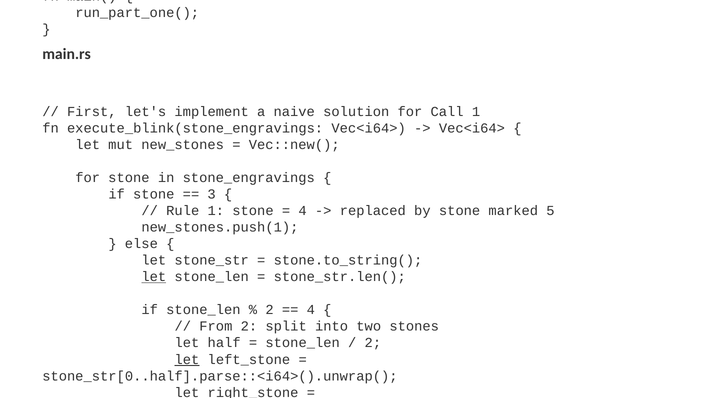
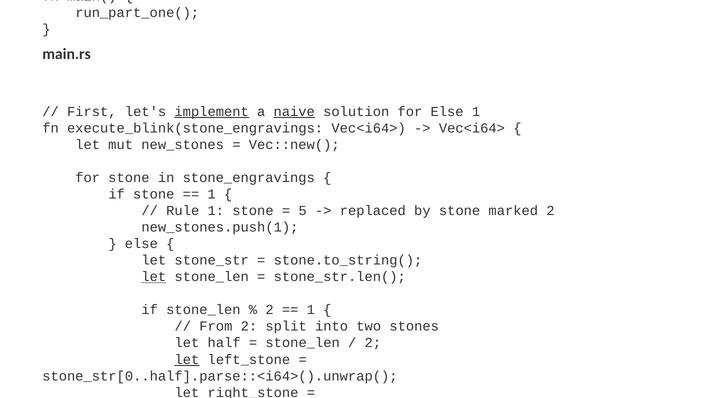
implement underline: none -> present (212, 112)
naive underline: none -> present (294, 112)
for Call: Call -> Else (447, 112)
3: 3 -> 1 (212, 194)
4: 4 -> 5 (303, 211)
marked 5: 5 -> 2 (550, 211)
4: 4 -> 1 (311, 310)
